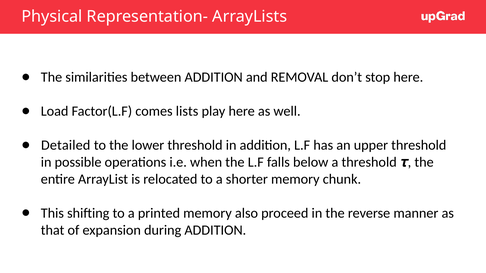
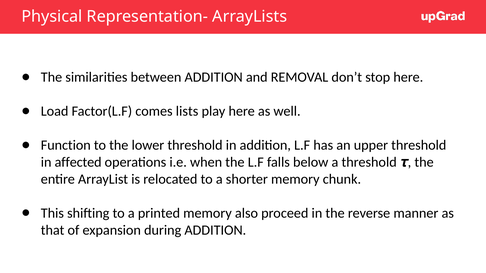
Detailed: Detailed -> Function (66, 145)
possible: possible -> affected (78, 162)
